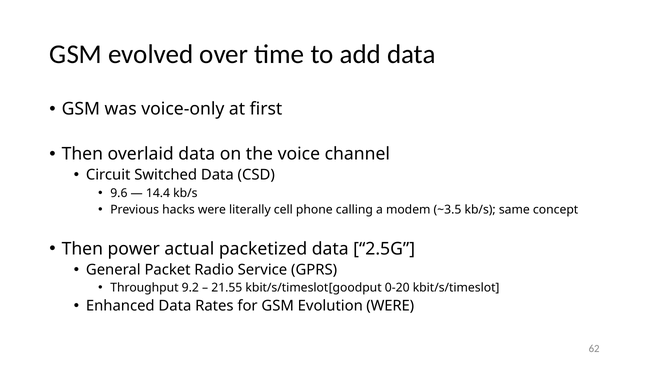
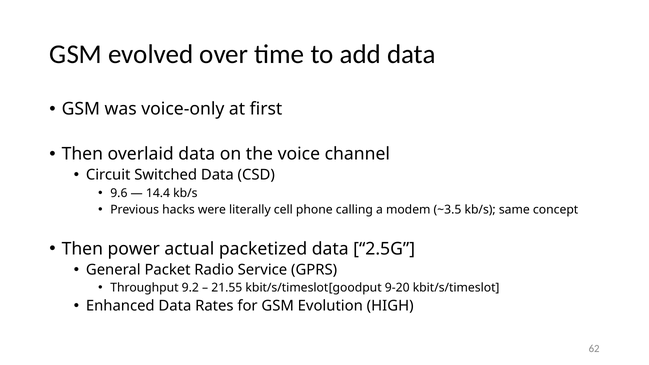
0-20: 0-20 -> 9-20 (397, 288)
Evolution WERE: WERE -> HIGH (390, 306)
